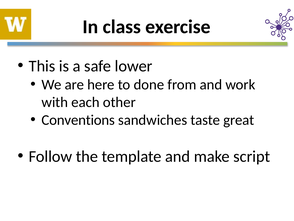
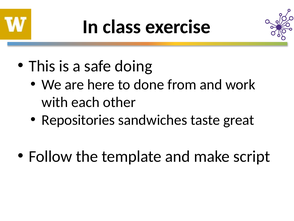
lower: lower -> doing (133, 66)
Conventions: Conventions -> Repositories (78, 120)
